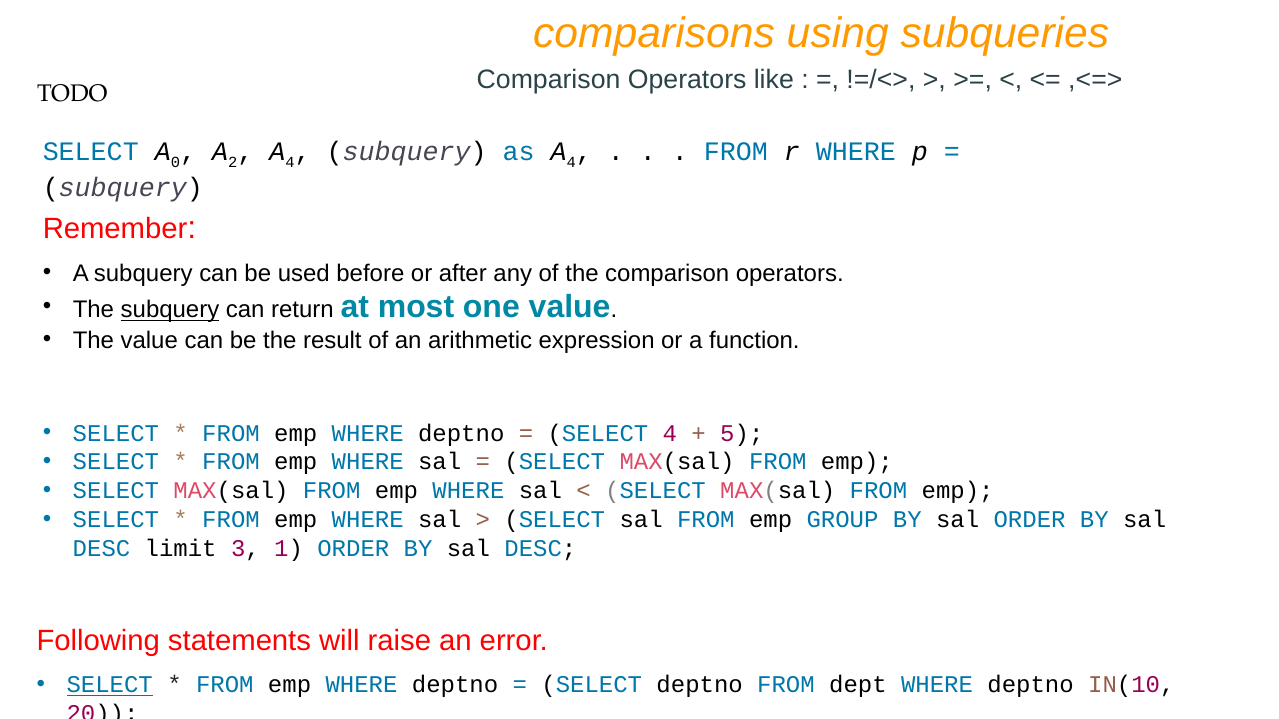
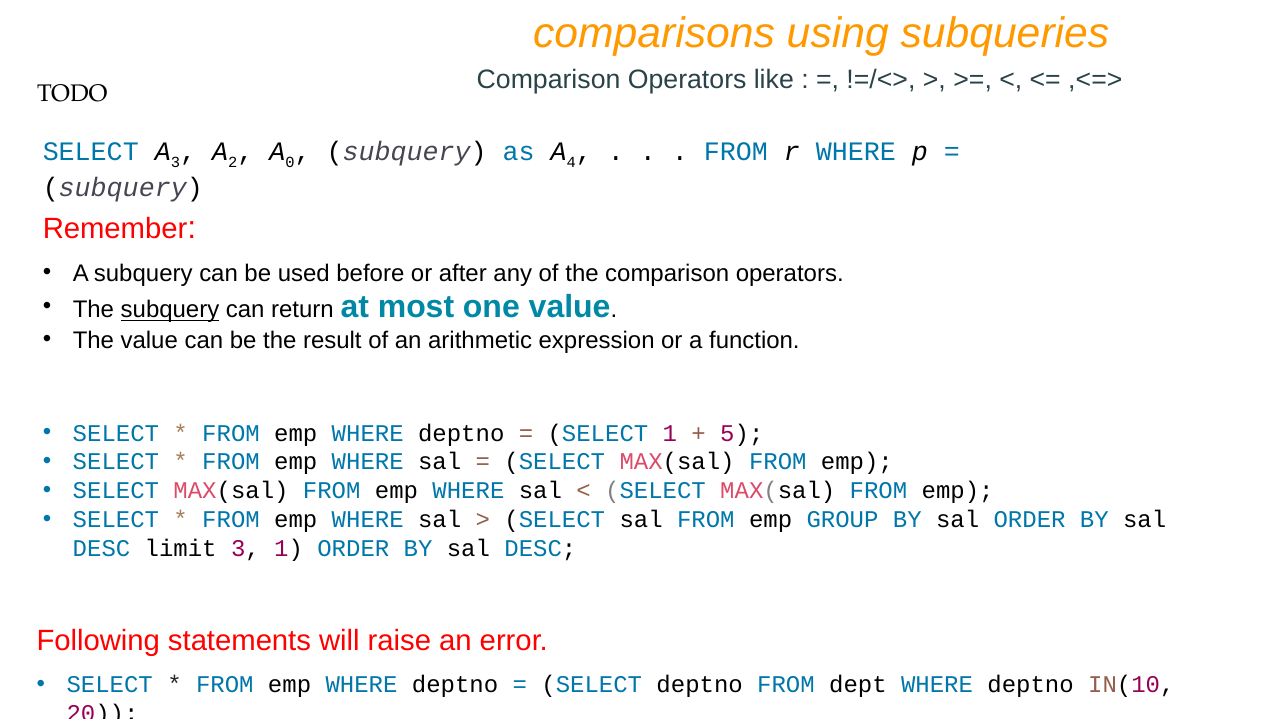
A 0: 0 -> 3 (175, 162)
4: 4 -> 0 (290, 162)
SELECT 4: 4 -> 1 (670, 434)
SELECT underline: present -> none (110, 685)
